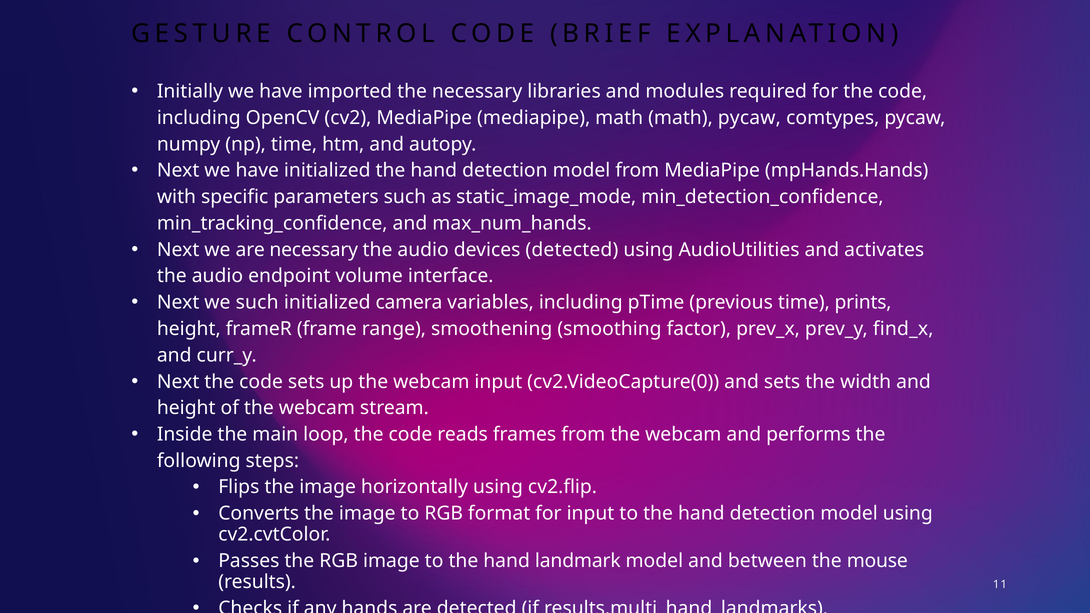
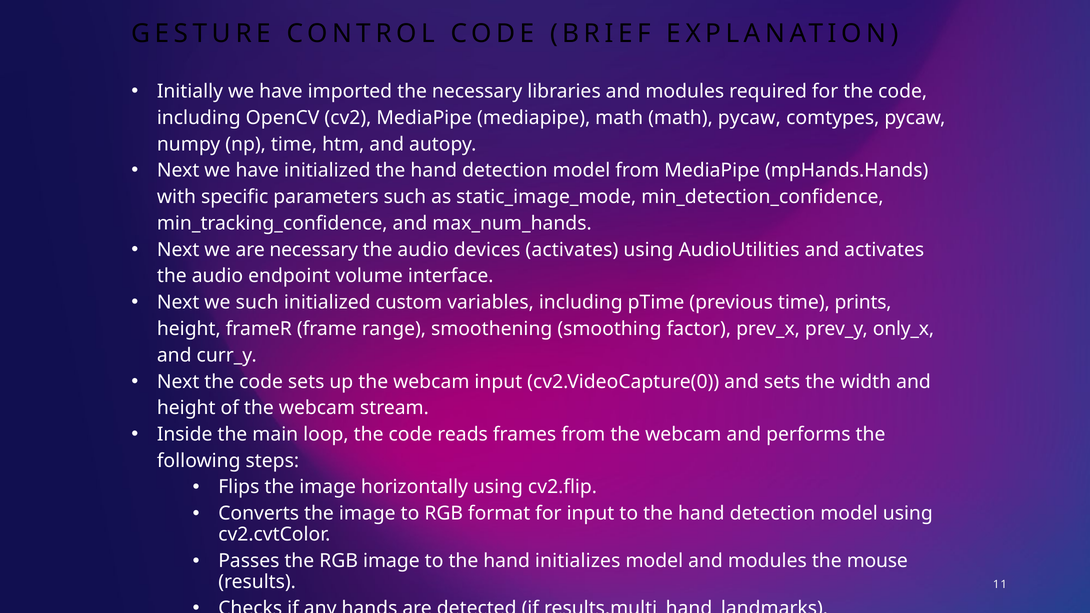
devices detected: detected -> activates (572, 250)
camera: camera -> custom (409, 303)
find_x: find_x -> only_x (903, 329)
landmark: landmark -> initializes (578, 561)
model and between: between -> modules (767, 561)
